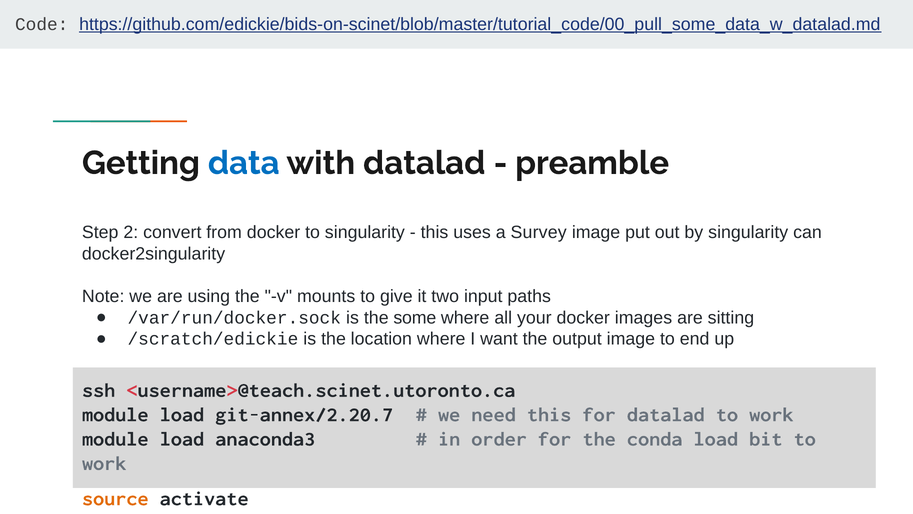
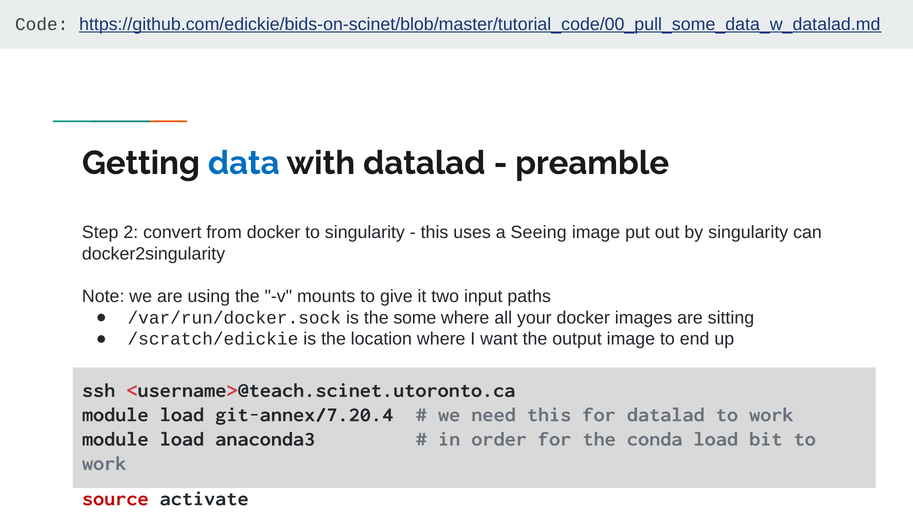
Survey: Survey -> Seeing (539, 232)
git-annex/2.20.7: git-annex/2.20.7 -> git-annex/7.20.4 (304, 414)
source colour: orange -> red (115, 498)
